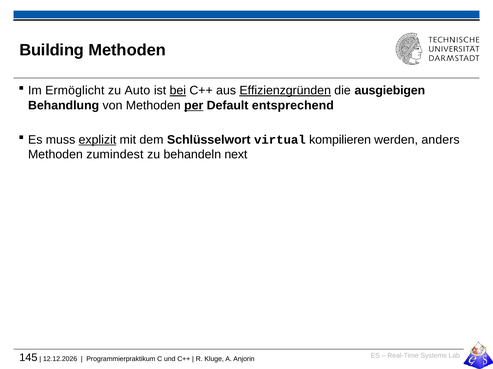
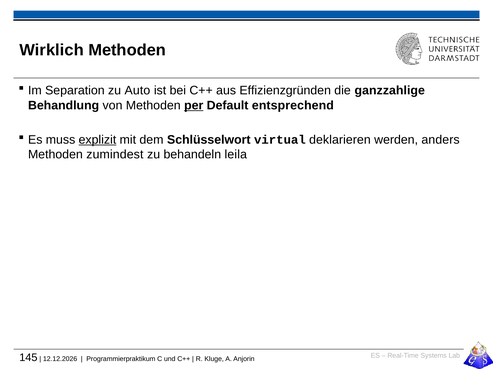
Building: Building -> Wirklich (52, 50)
Ermöglicht: Ermöglicht -> Separation (75, 91)
bei underline: present -> none (178, 91)
Effizienzgründen underline: present -> none (285, 91)
ausgiebigen: ausgiebigen -> ganzzahlige (390, 91)
kompilieren: kompilieren -> deklarieren (340, 140)
next: next -> leila (236, 155)
